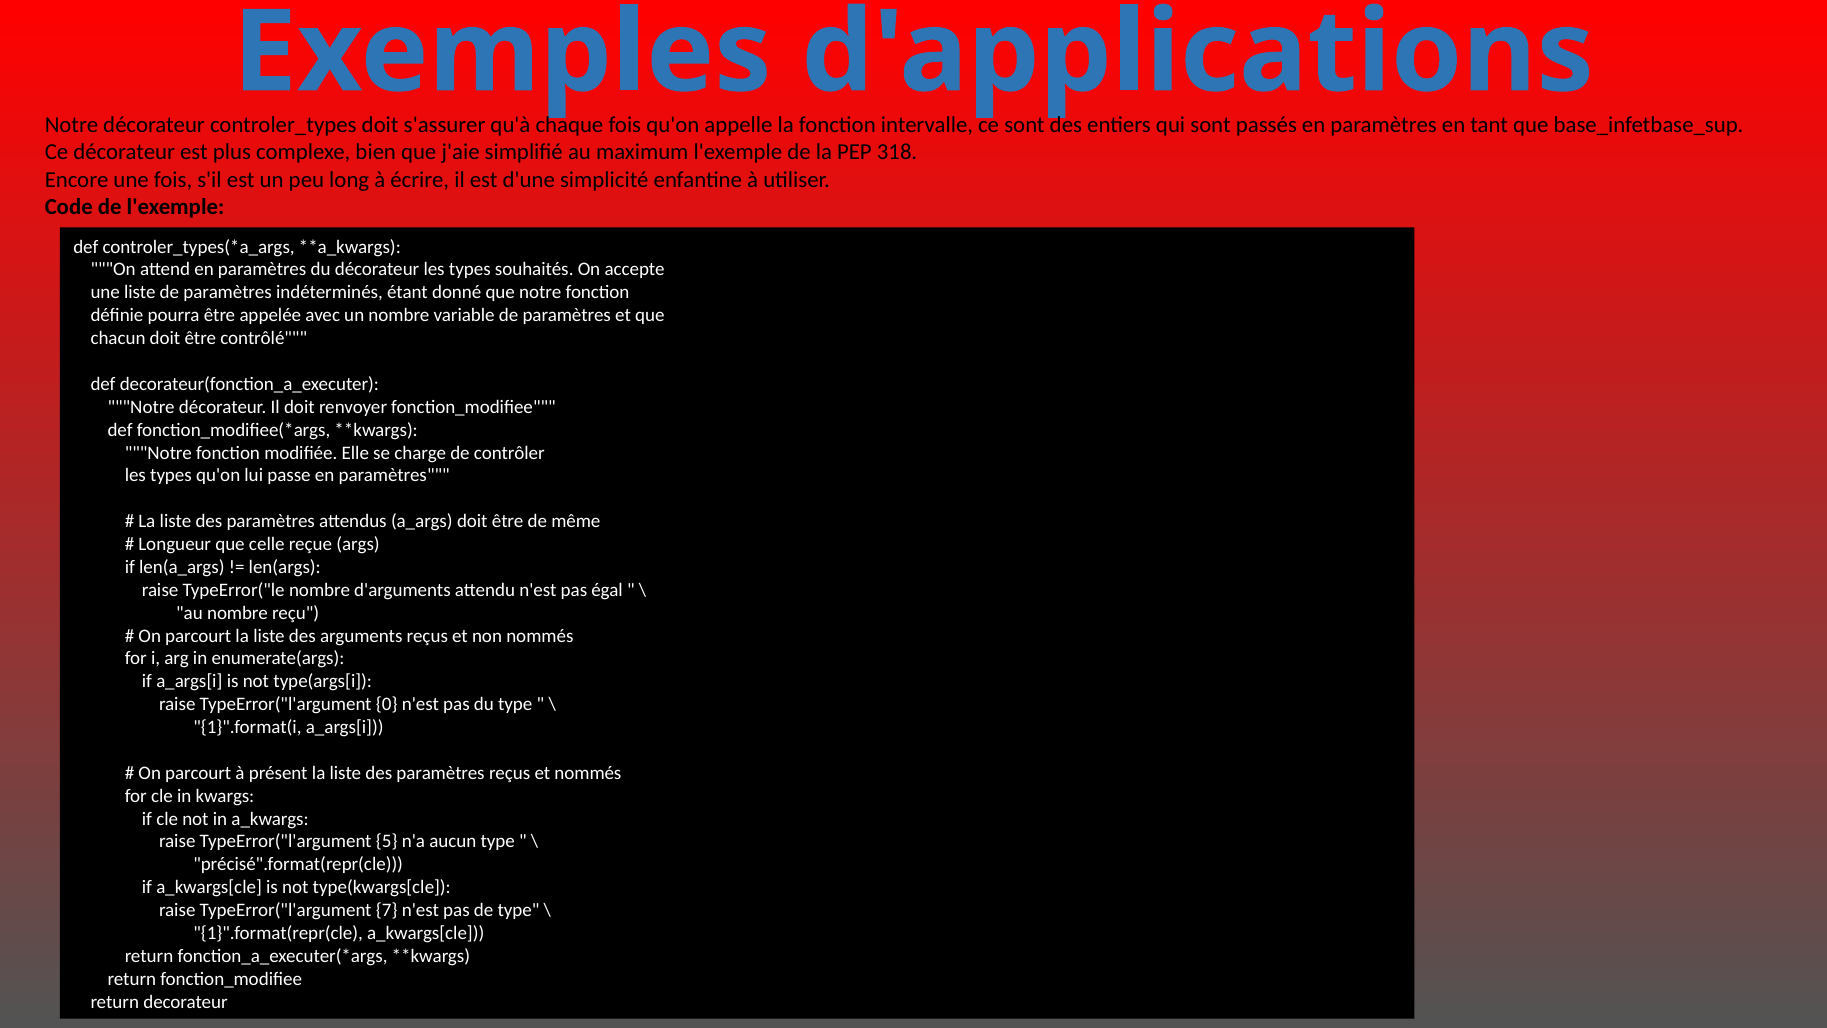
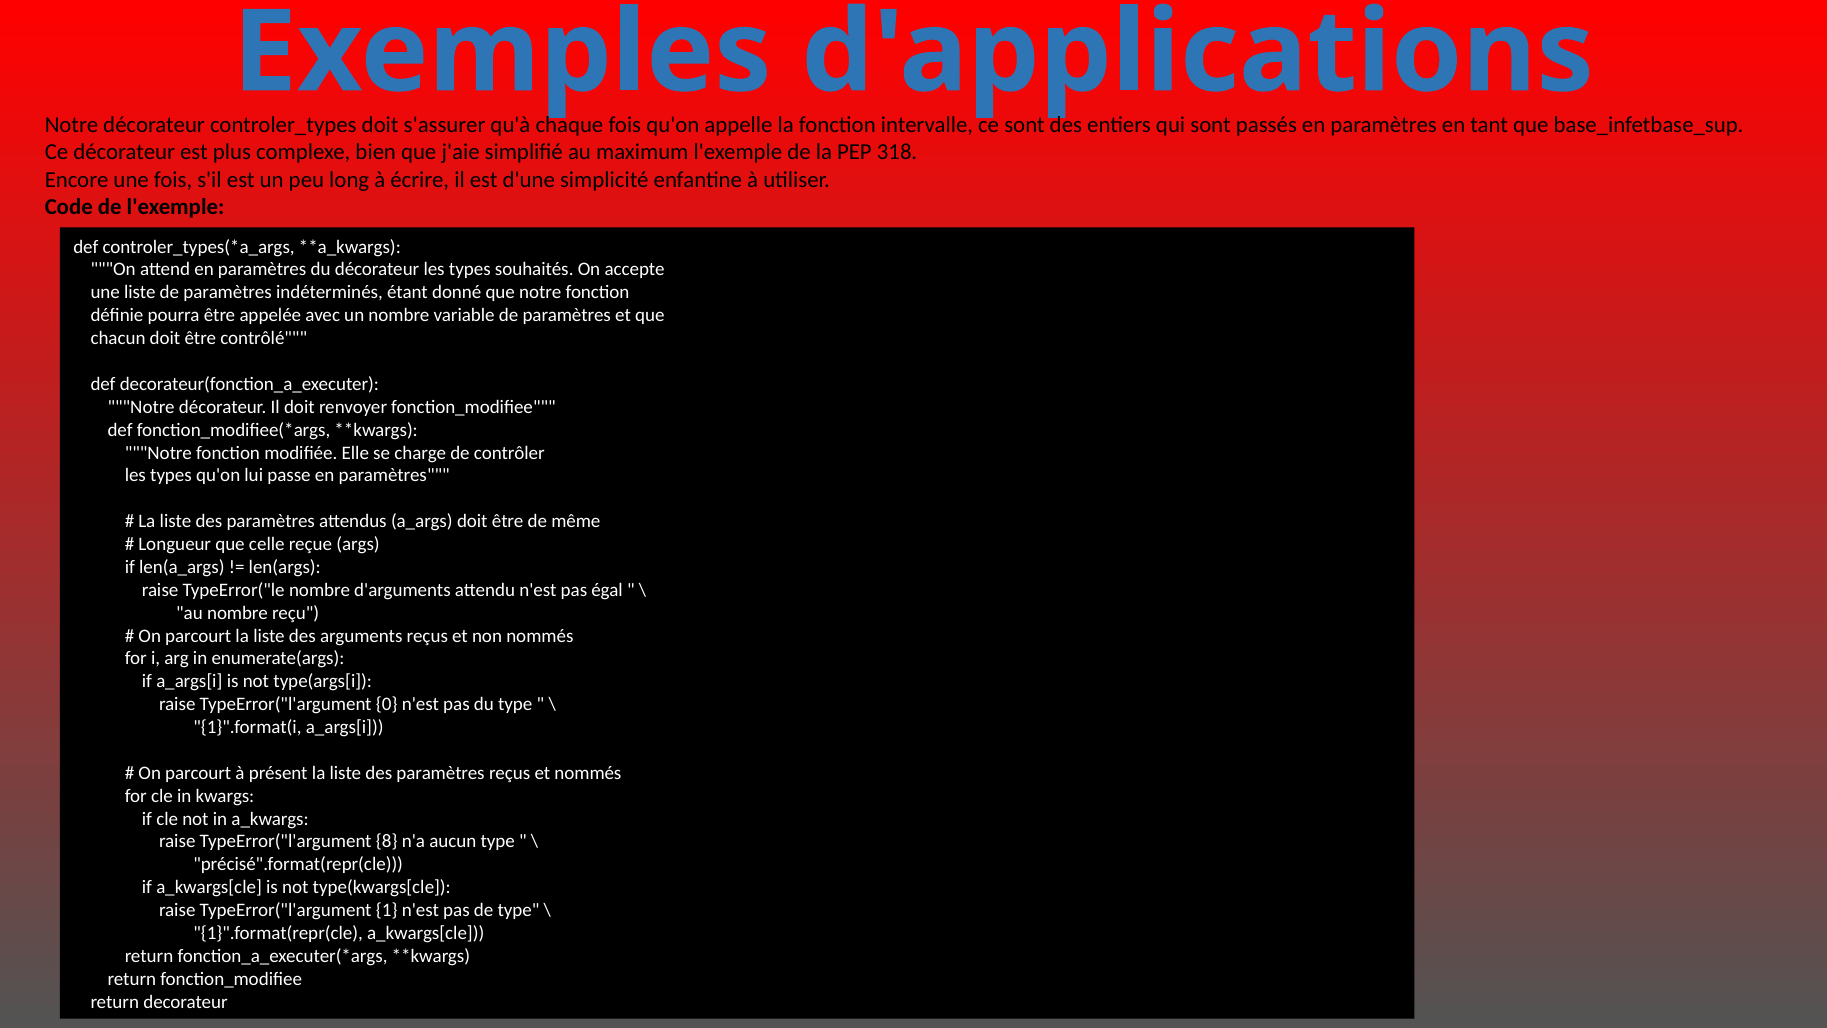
5: 5 -> 8 (387, 841)
7: 7 -> 1 (387, 910)
